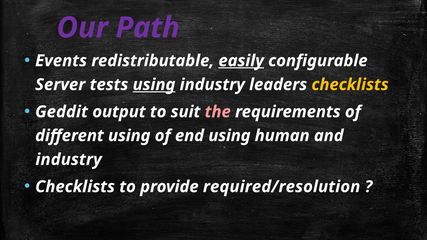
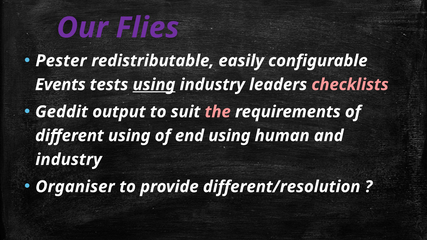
Path: Path -> Flies (148, 28)
Events: Events -> Pester (61, 61)
easily underline: present -> none (241, 61)
Server: Server -> Events (60, 85)
checklists colour: yellow -> pink (350, 85)
Checklists: Checklists -> Organiser (75, 187)
required/resolution: required/resolution -> different/resolution (282, 187)
